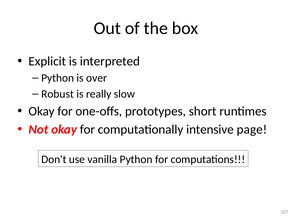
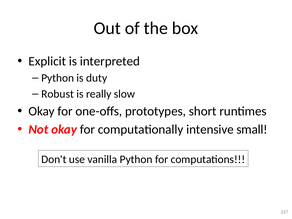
over: over -> duty (97, 78)
page: page -> small (252, 129)
